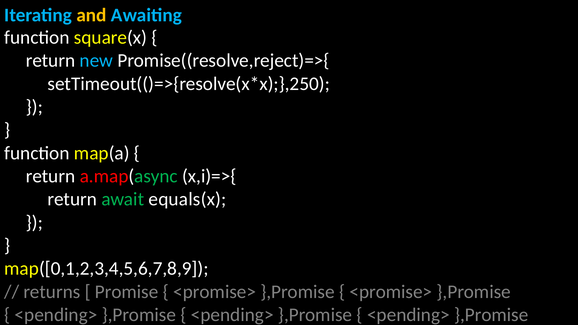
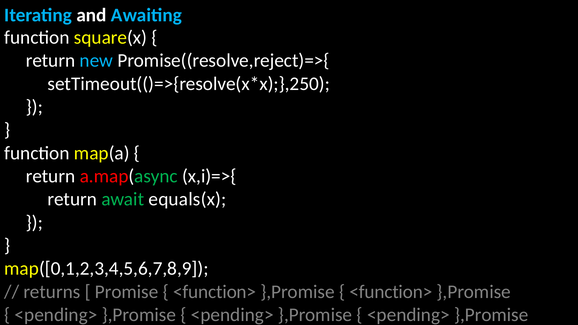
and colour: yellow -> white (91, 15)
<promise>: <promise> -> <function> (215, 292)
<promise>: <promise> -> <function> (391, 292)
